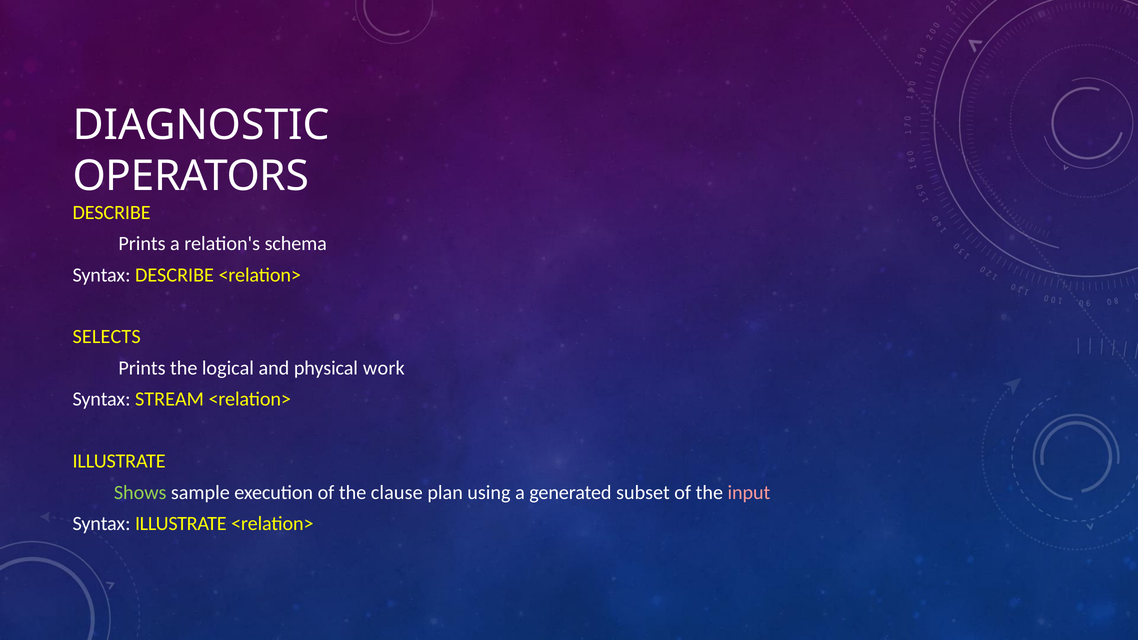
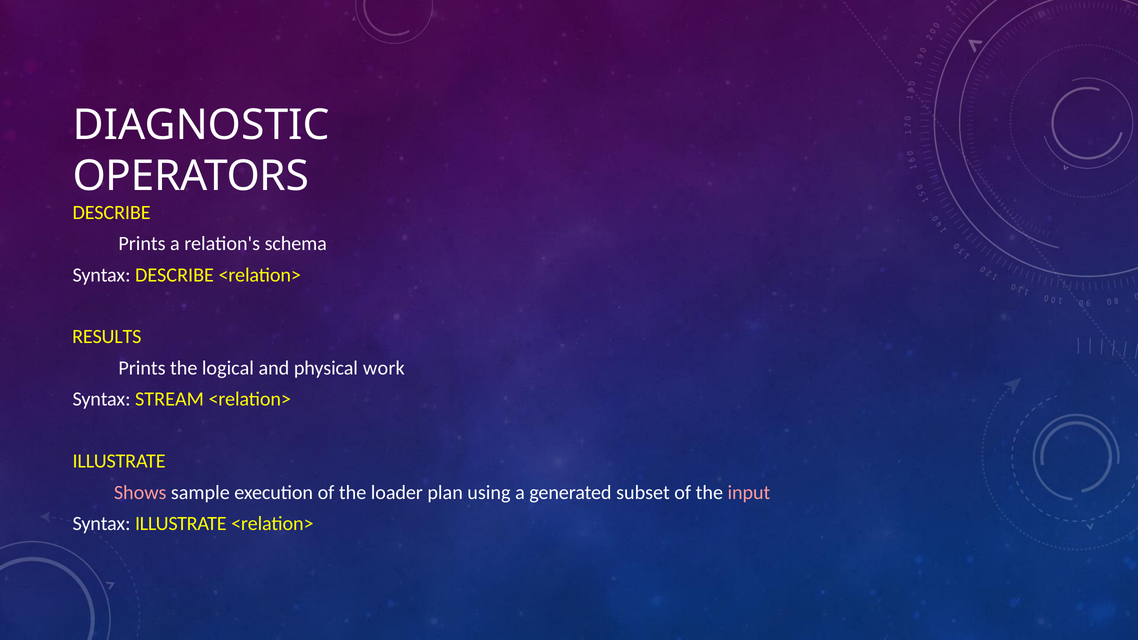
SELECTS: SELECTS -> RESULTS (107, 337)
Shows colour: light green -> pink (140, 493)
clause: clause -> loader (397, 493)
